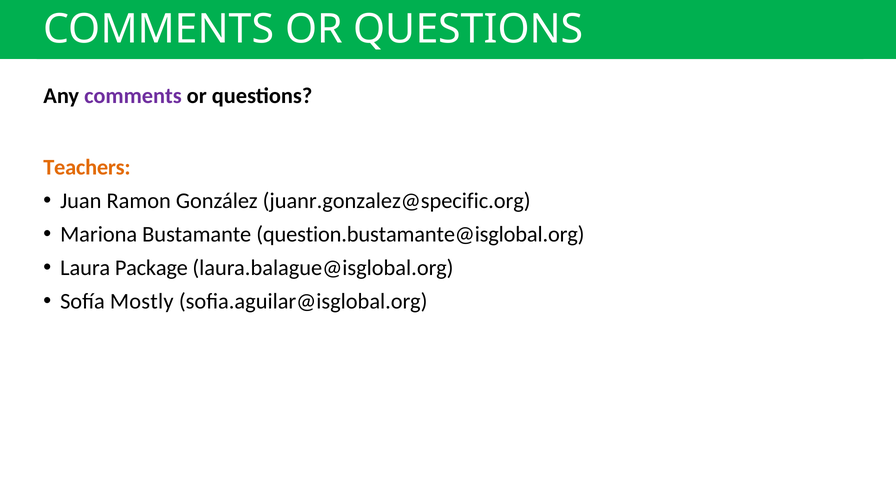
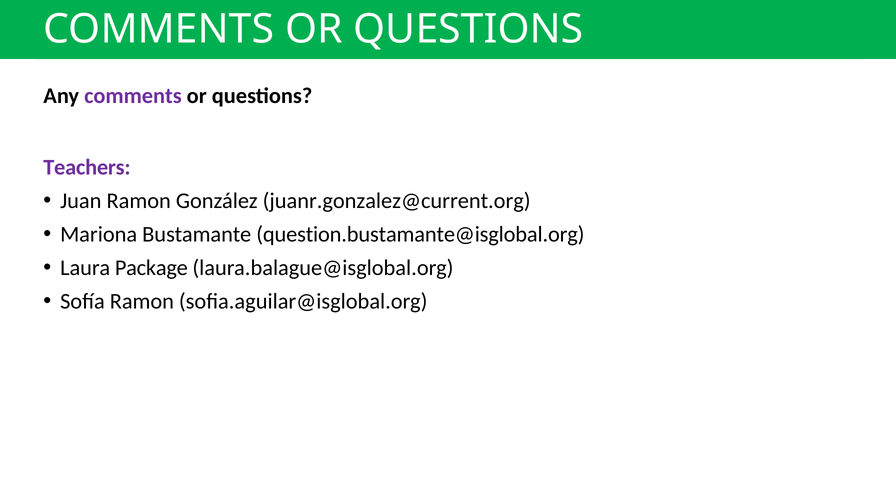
Teachers colour: orange -> purple (87, 167)
juanr.gonzalez@specific.org: juanr.gonzalez@specific.org -> juanr.gonzalez@current.org (397, 201)
Sofía Mostly: Mostly -> Ramon (142, 301)
